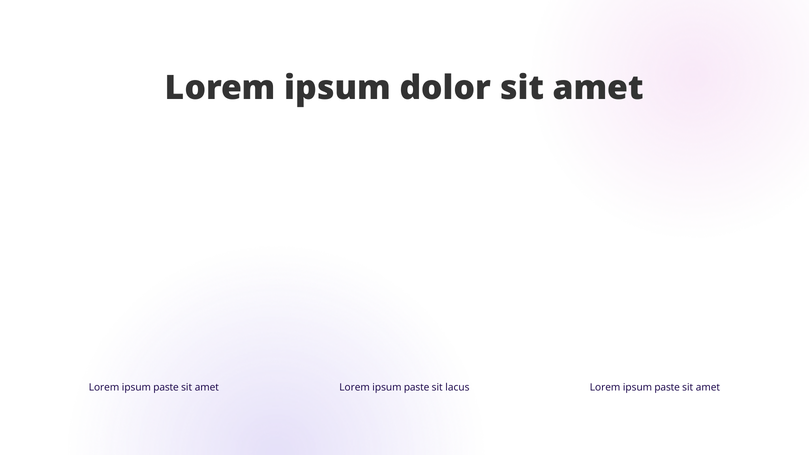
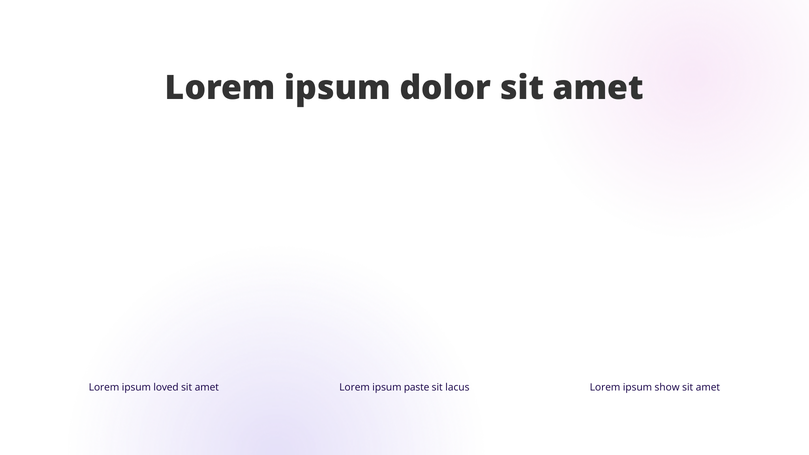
paste: paste -> loved (166, 388)
paste: paste -> show (667, 388)
